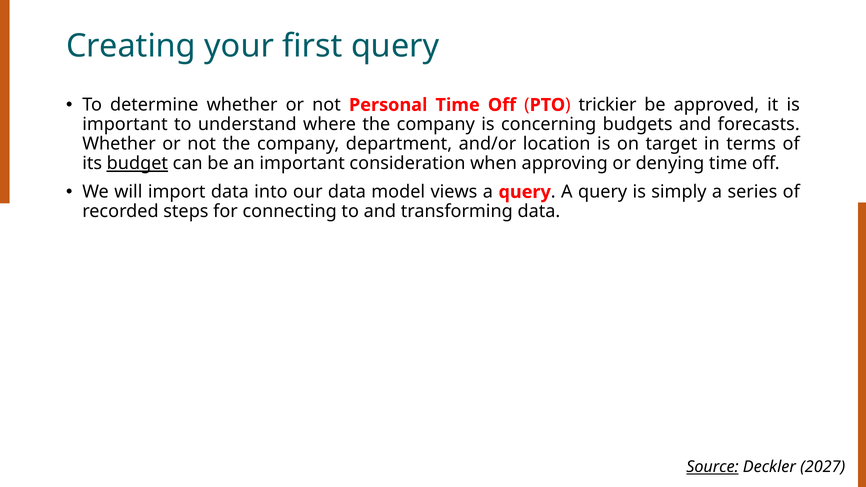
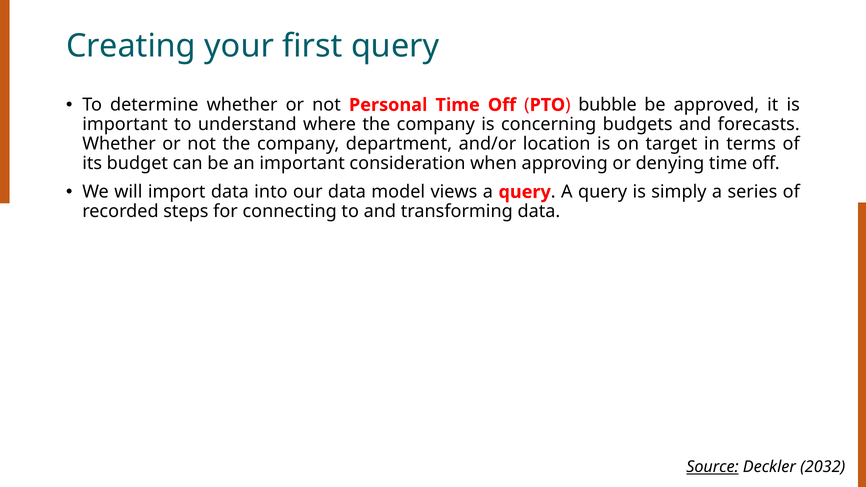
trickier: trickier -> bubble (608, 105)
budget underline: present -> none (137, 163)
2027: 2027 -> 2032 (823, 467)
